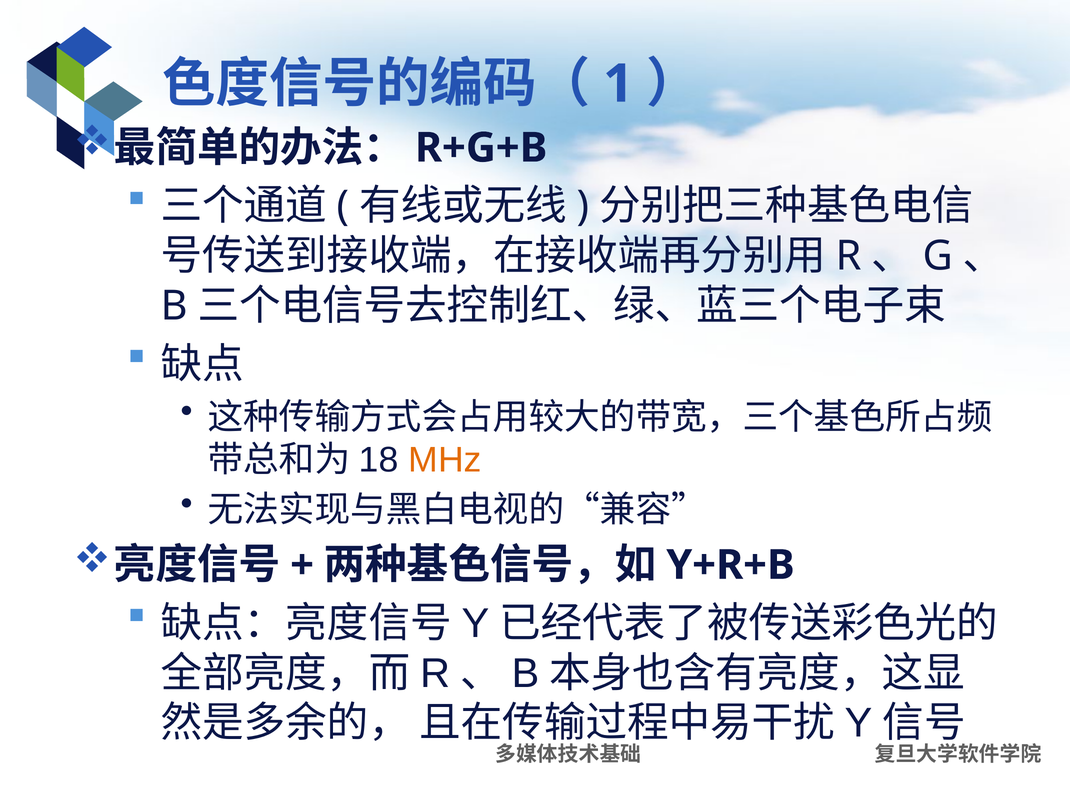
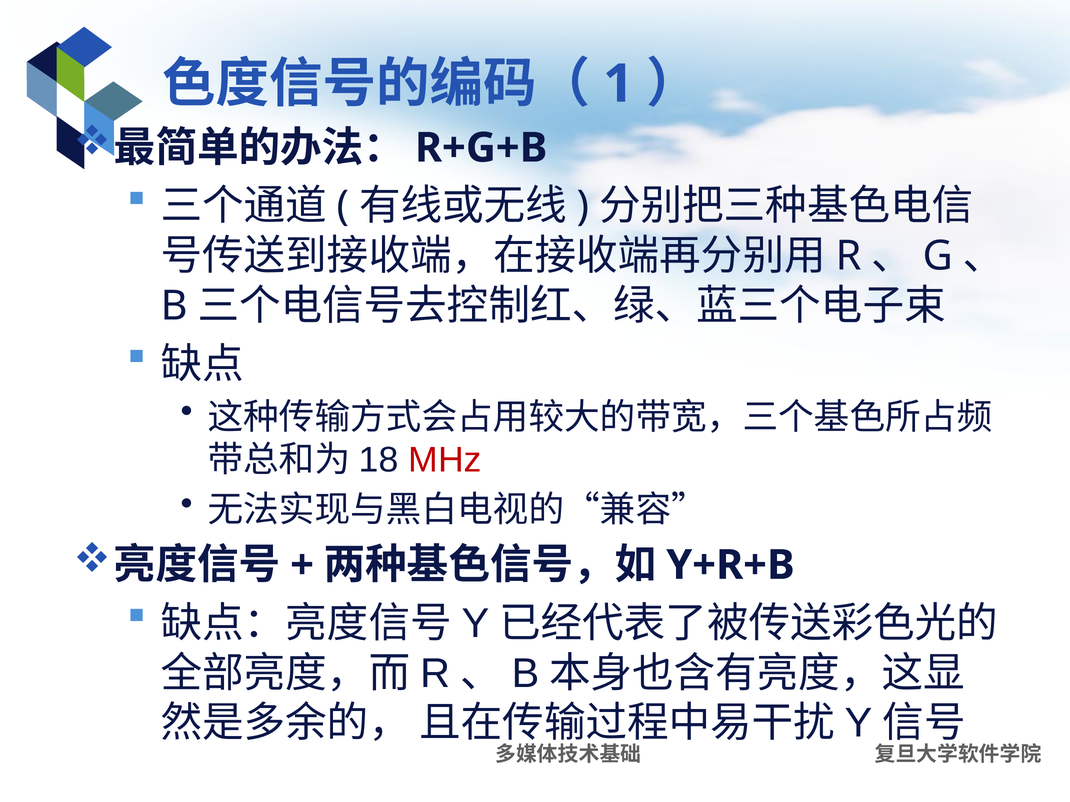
MHz colour: orange -> red (445, 460)
